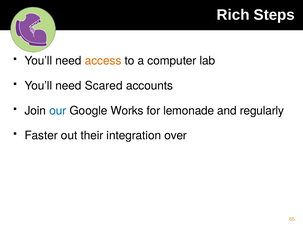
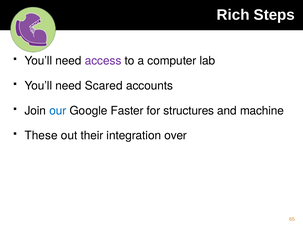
access colour: orange -> purple (103, 61)
Works: Works -> Faster (127, 111)
lemonade: lemonade -> structures (189, 111)
regularly: regularly -> machine (262, 111)
Faster: Faster -> These (41, 136)
